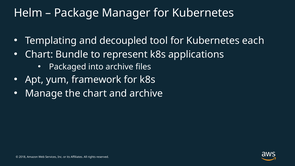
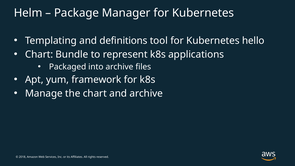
decoupled: decoupled -> definitions (123, 41)
each: each -> hello (253, 41)
